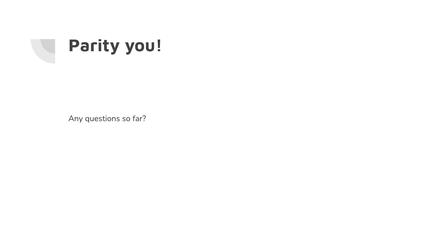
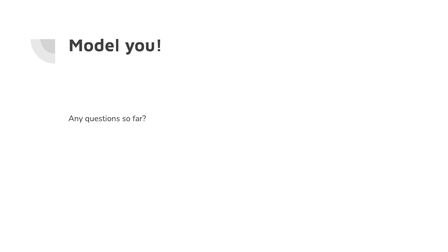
Parity: Parity -> Model (94, 45)
